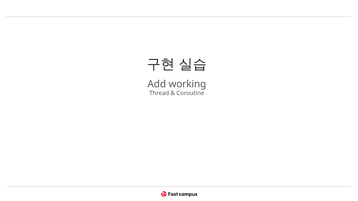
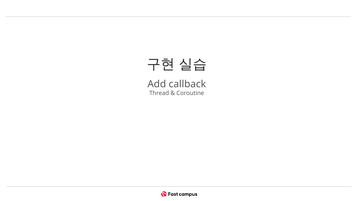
working: working -> callback (187, 84)
